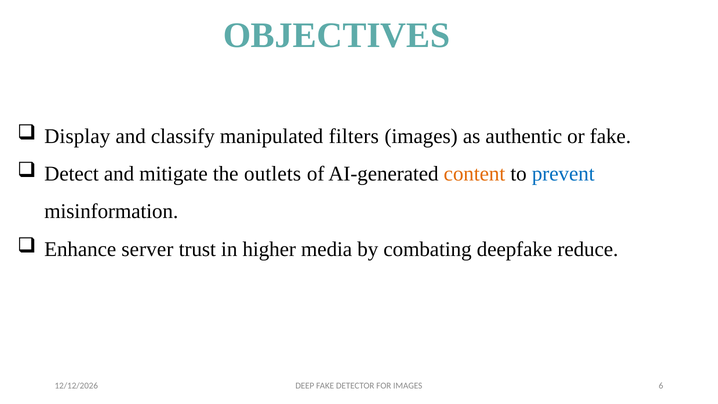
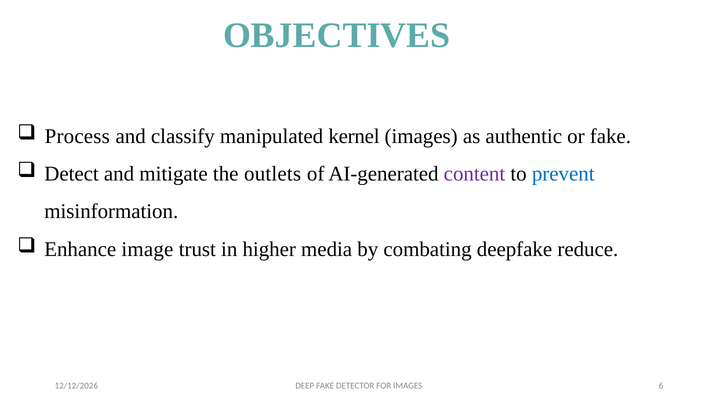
Display: Display -> Process (77, 136)
filters: filters -> kernel (354, 136)
content colour: orange -> purple (474, 174)
server: server -> image (147, 249)
